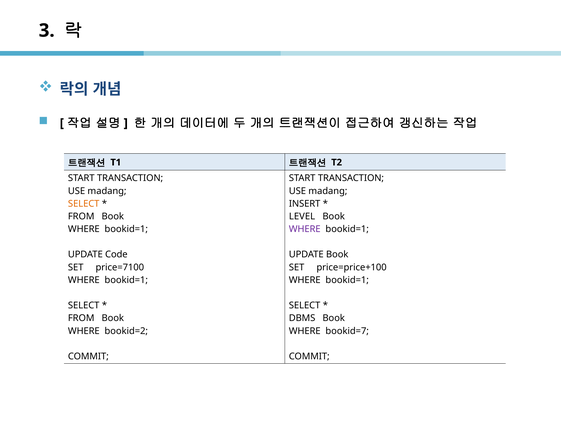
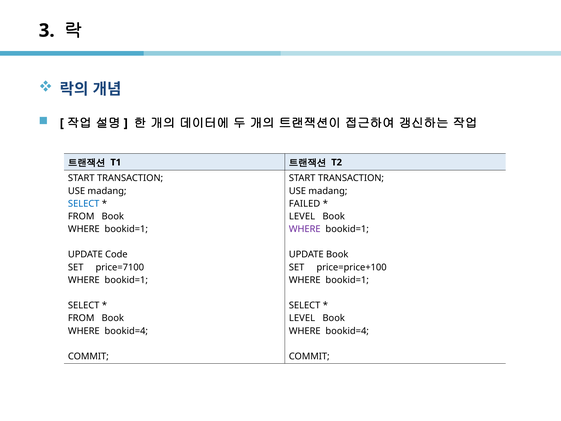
SELECT colour: orange -> blue (84, 204)
INSERT: INSERT -> FAILED (305, 204)
DBMS: DBMS -> LEVEL (302, 318)
bookid=2: bookid=2 -> bookid=4 (126, 331)
bookid=7: bookid=7 -> bookid=4 (347, 331)
